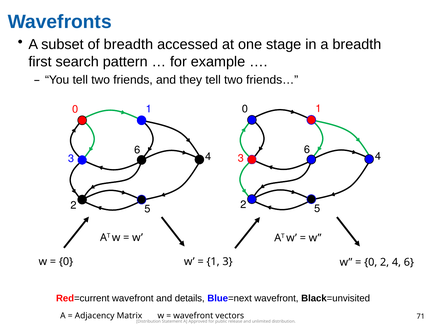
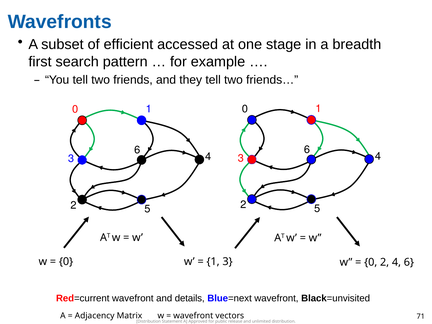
of breadth: breadth -> efficient (128, 45)
